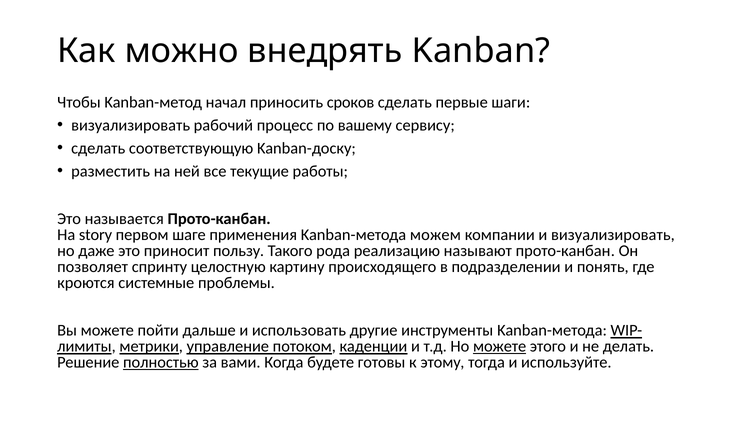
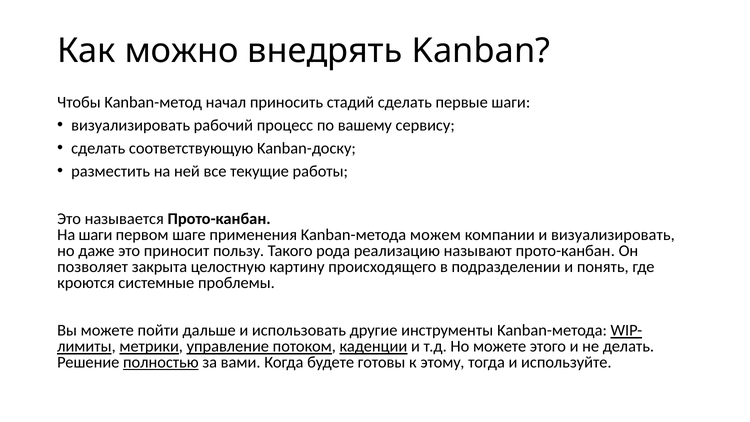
сроков: сроков -> стадий (350, 102)
На story: story -> шаги (96, 235)
спринту: спринту -> закрыта (160, 267)
можете underline: present -> none (500, 346)
